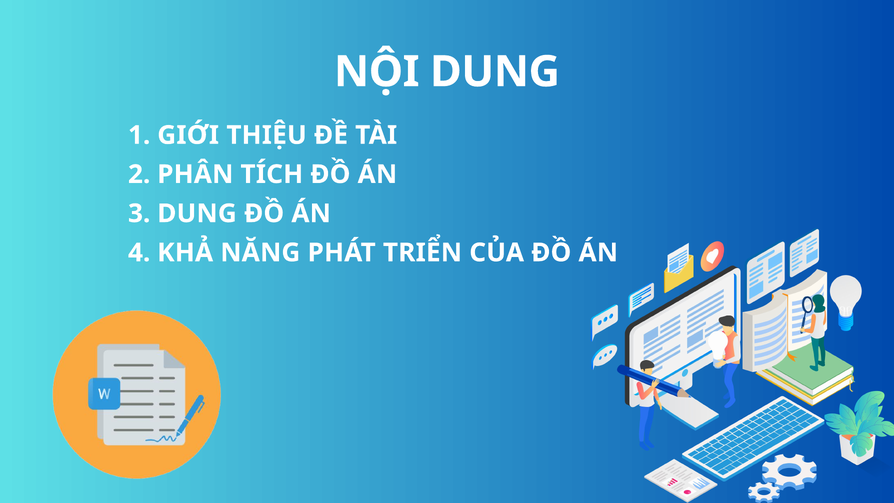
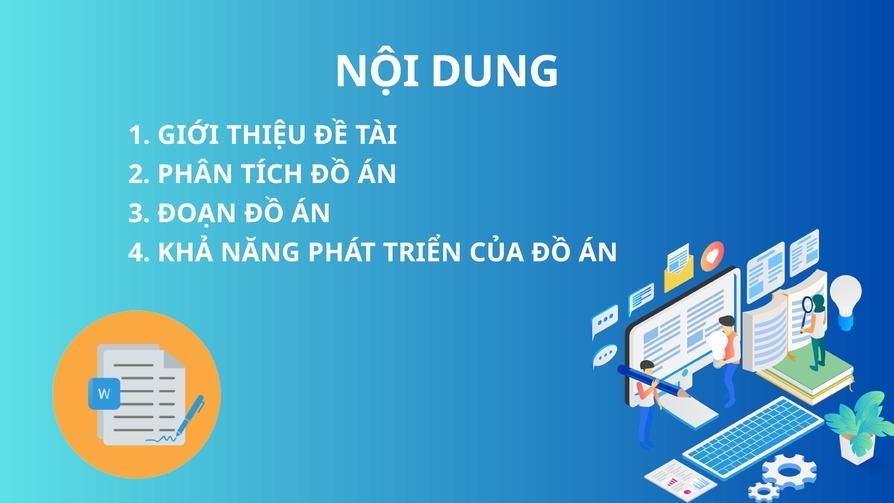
DUNG: DUNG -> ĐOẠN (197, 213)
